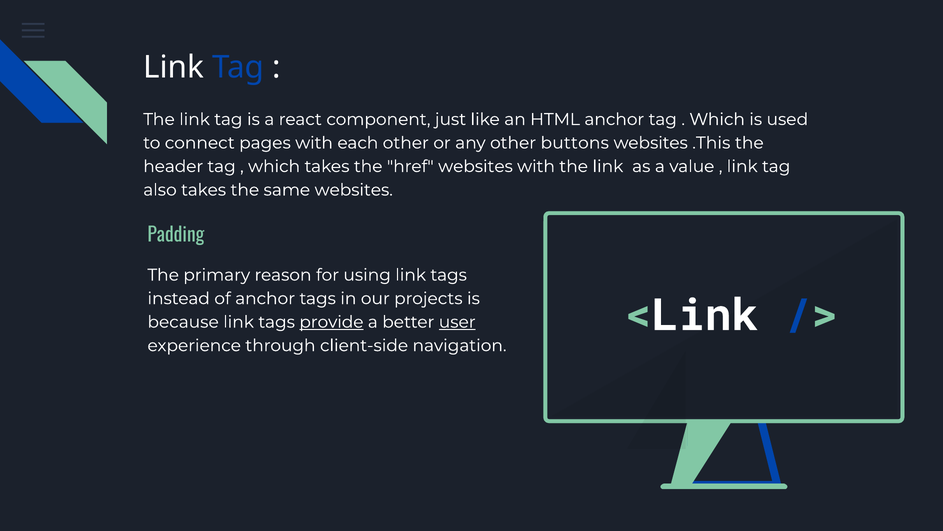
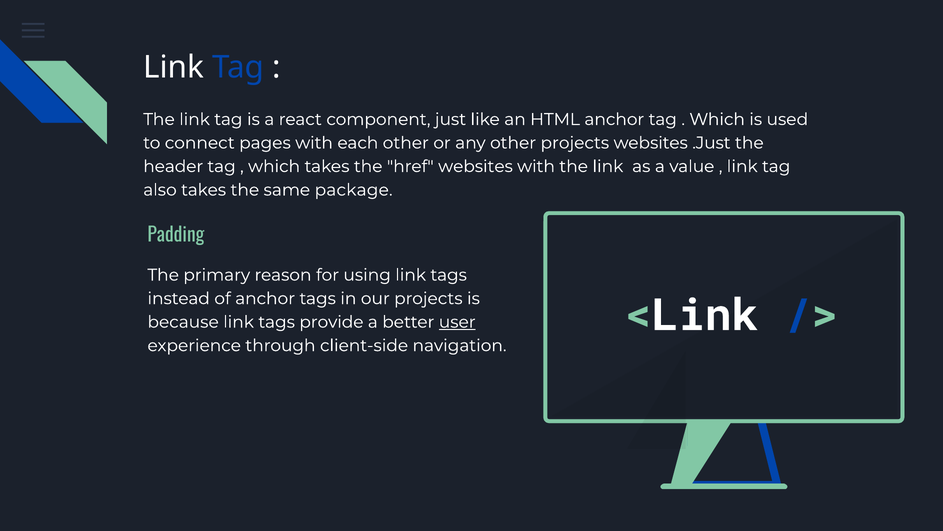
other buttons: buttons -> projects (575, 143)
.This: .This -> .Just (711, 143)
same websites: websites -> package (354, 190)
provide underline: present -> none (331, 322)
